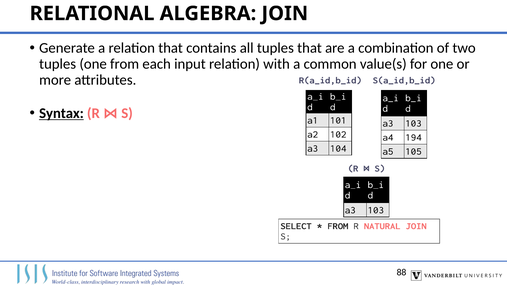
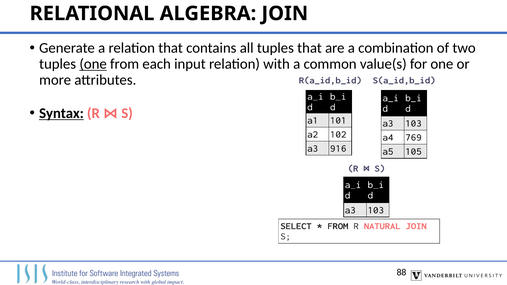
one underline: none -> present (93, 64)
194: 194 -> 769 (413, 137)
104: 104 -> 916 (338, 148)
